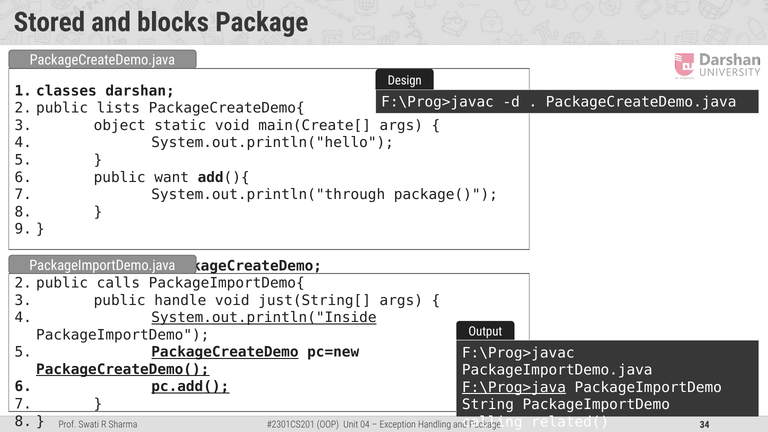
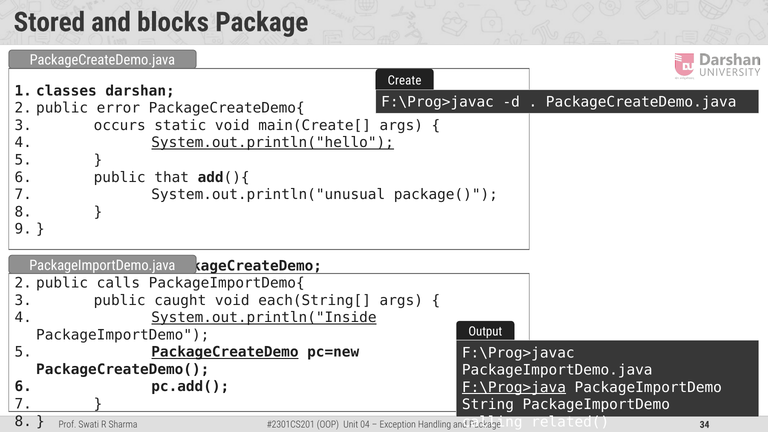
Design: Design -> Create (405, 81)
lists: lists -> error (118, 108)
object: object -> occurs (120, 125)
System.out.println("hello underline: none -> present (273, 143)
want: want -> that (172, 177)
System.out.println("through: System.out.println("through -> System.out.println("unusual (268, 195)
handle: handle -> caught (180, 300)
just(String[: just(String[ -> each(String[ (315, 300)
PackageCreateDemo( underline: present -> none (123, 369)
pc.add( underline: present -> none (190, 387)
